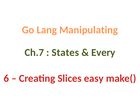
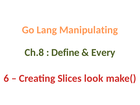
Ch.7: Ch.7 -> Ch.8 (34, 52)
States: States -> Define (65, 52)
easy: easy -> look (94, 78)
